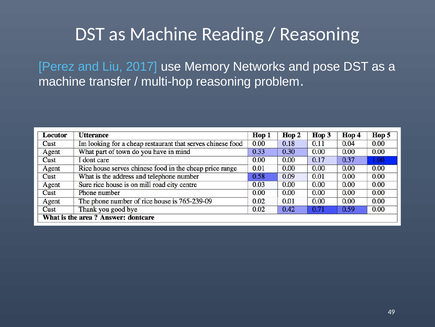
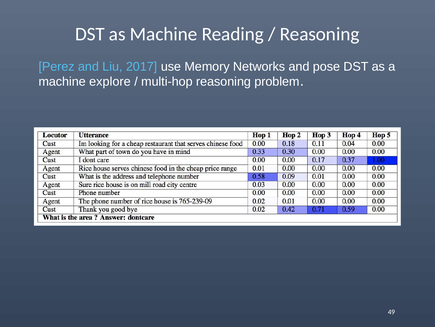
transfer: transfer -> explore (110, 82)
